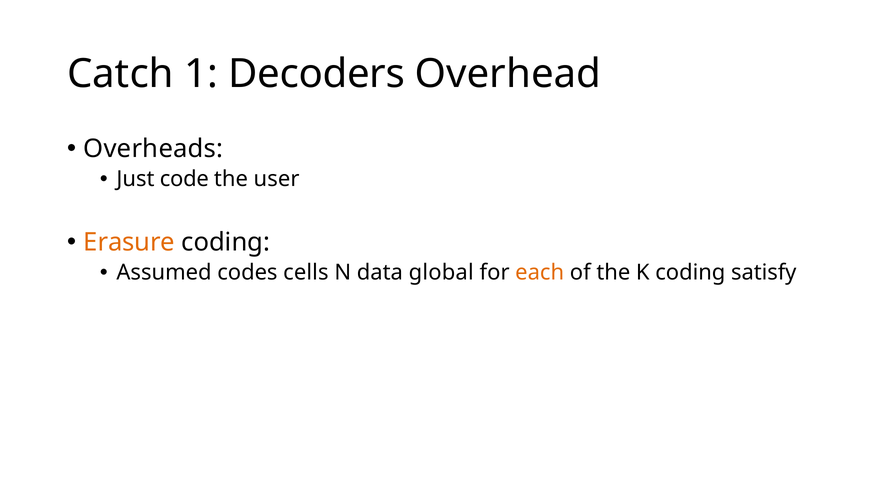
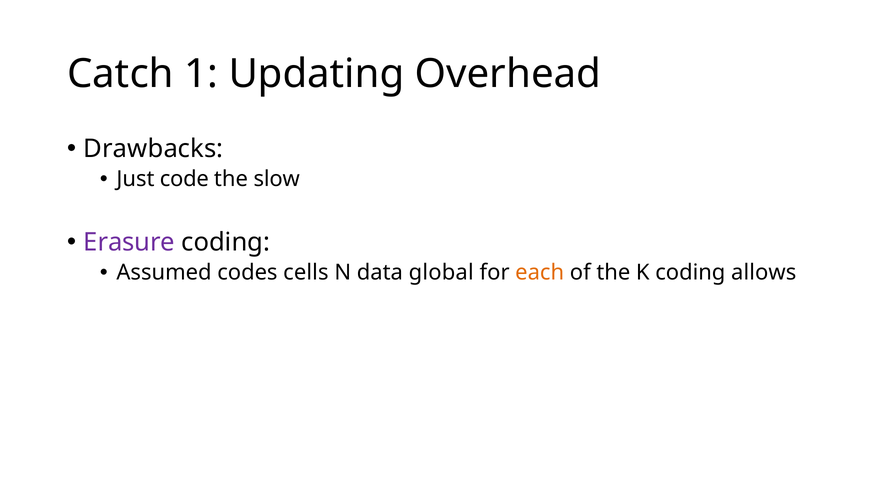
Decoders: Decoders -> Updating (316, 74)
Overheads: Overheads -> Drawbacks (153, 149)
user: user -> slow (277, 179)
Erasure colour: orange -> purple (129, 242)
satisfy: satisfy -> allows (764, 272)
